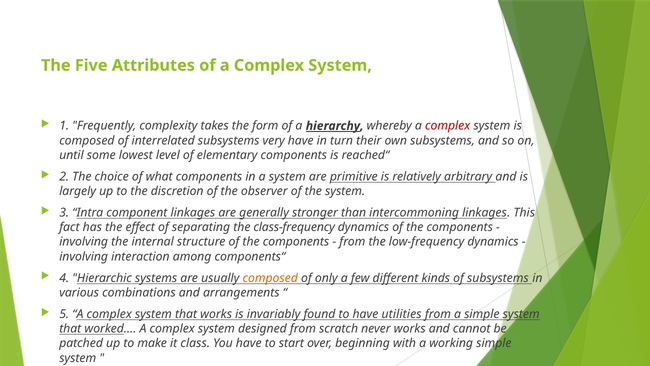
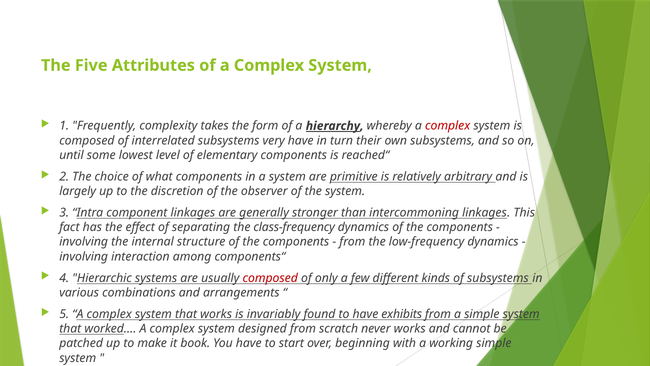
composed colour: orange -> red (270, 278)
utilities: utilities -> exhibits (402, 314)
class: class -> book (195, 343)
